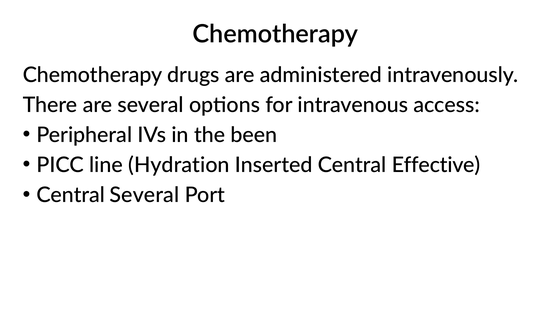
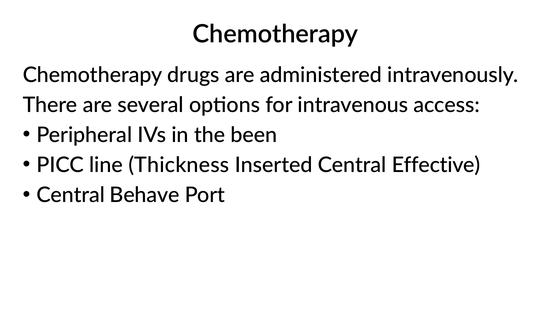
Hydration: Hydration -> Thickness (179, 165)
Central Several: Several -> Behave (145, 195)
